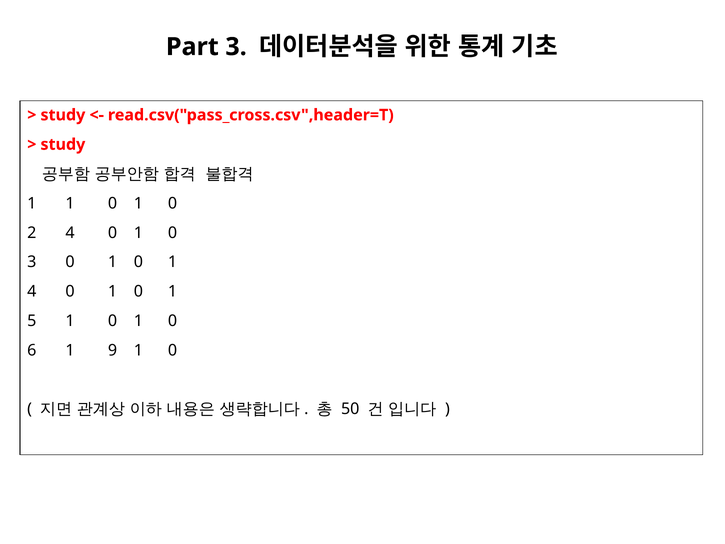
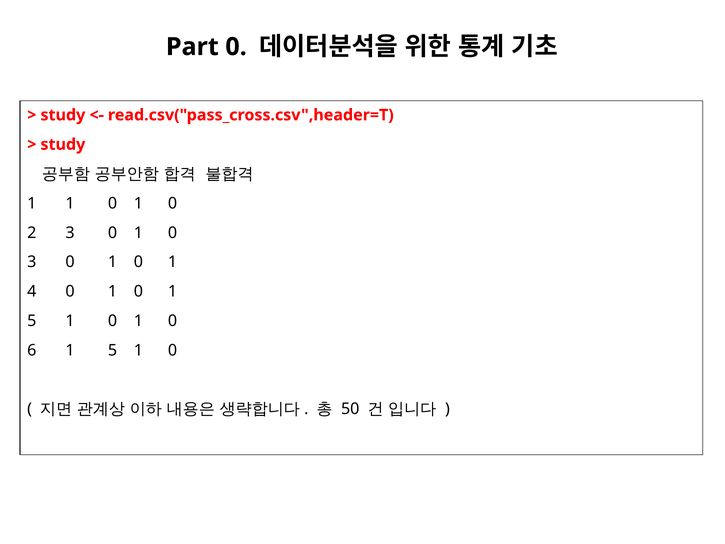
Part 3: 3 -> 0 (236, 47)
2 4: 4 -> 3 (70, 233)
6 1 9: 9 -> 5 (113, 350)
